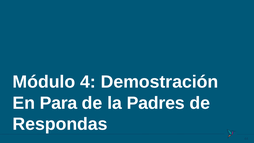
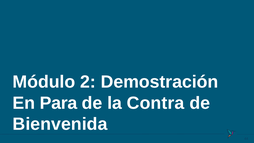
4: 4 -> 2 (88, 82)
Padres: Padres -> Contra (156, 103)
Respondas: Respondas -> Bienvenida (60, 124)
